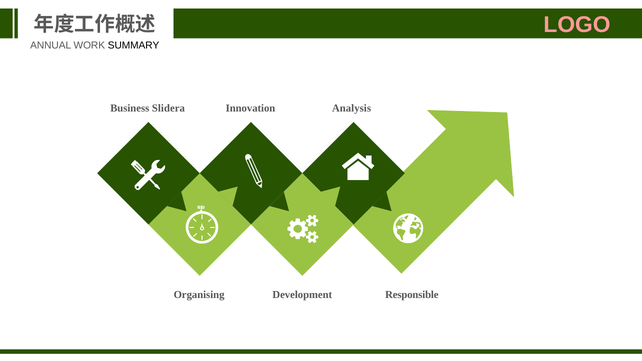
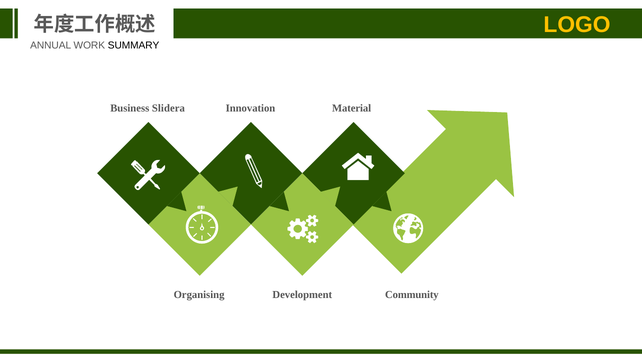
LOGO colour: pink -> yellow (577, 25)
Analysis: Analysis -> Material (352, 108)
Responsible: Responsible -> Community (412, 295)
